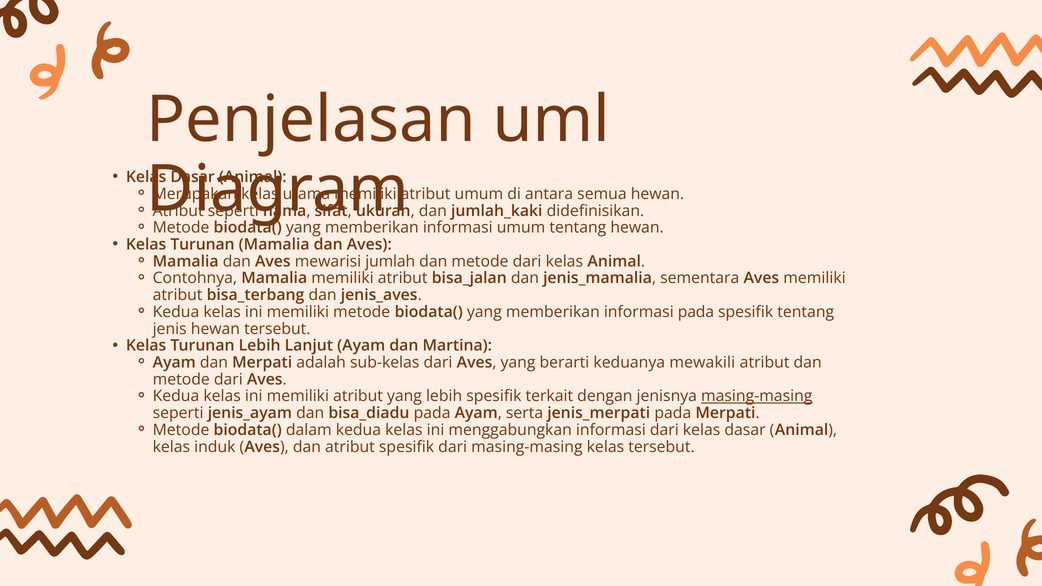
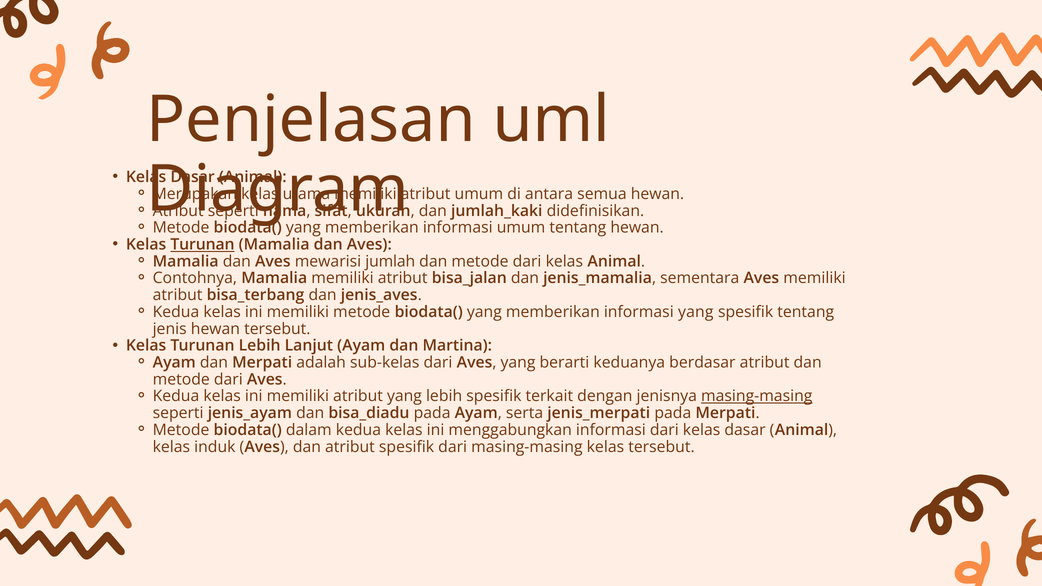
Turunan underline: none -> present (203, 245)
informasi pada: pada -> yang (696, 312)
mewakili: mewakili -> berdasar (702, 363)
